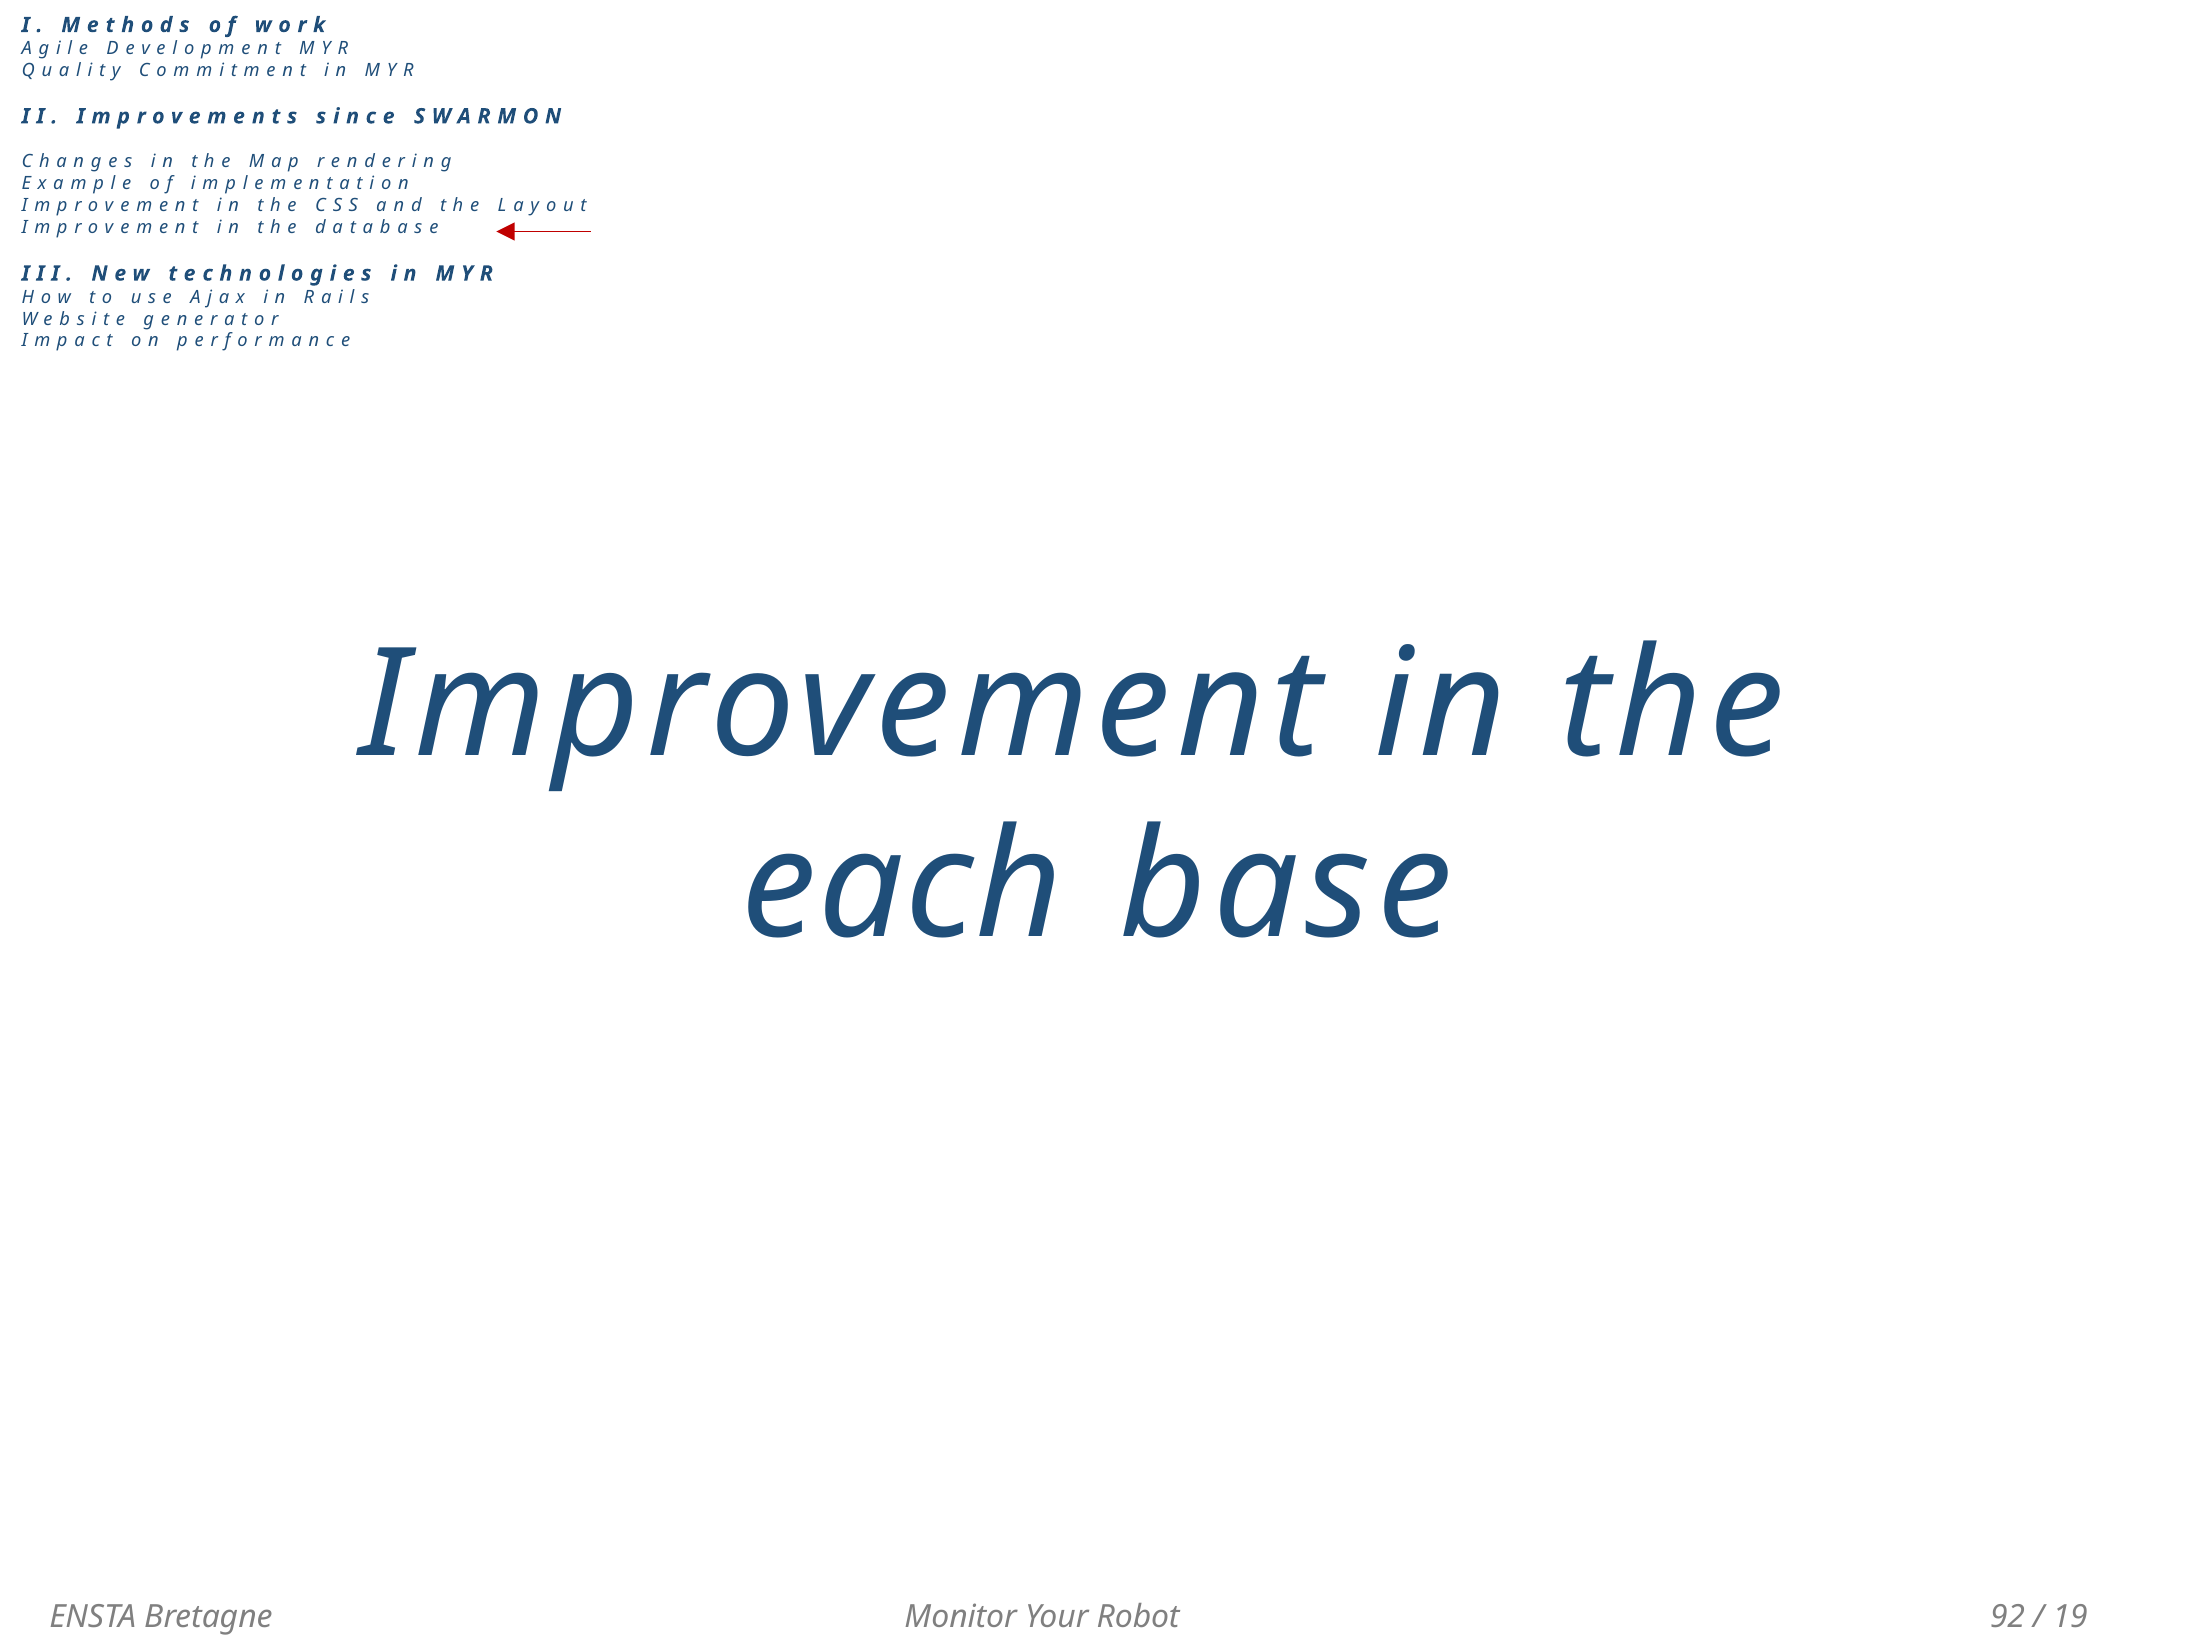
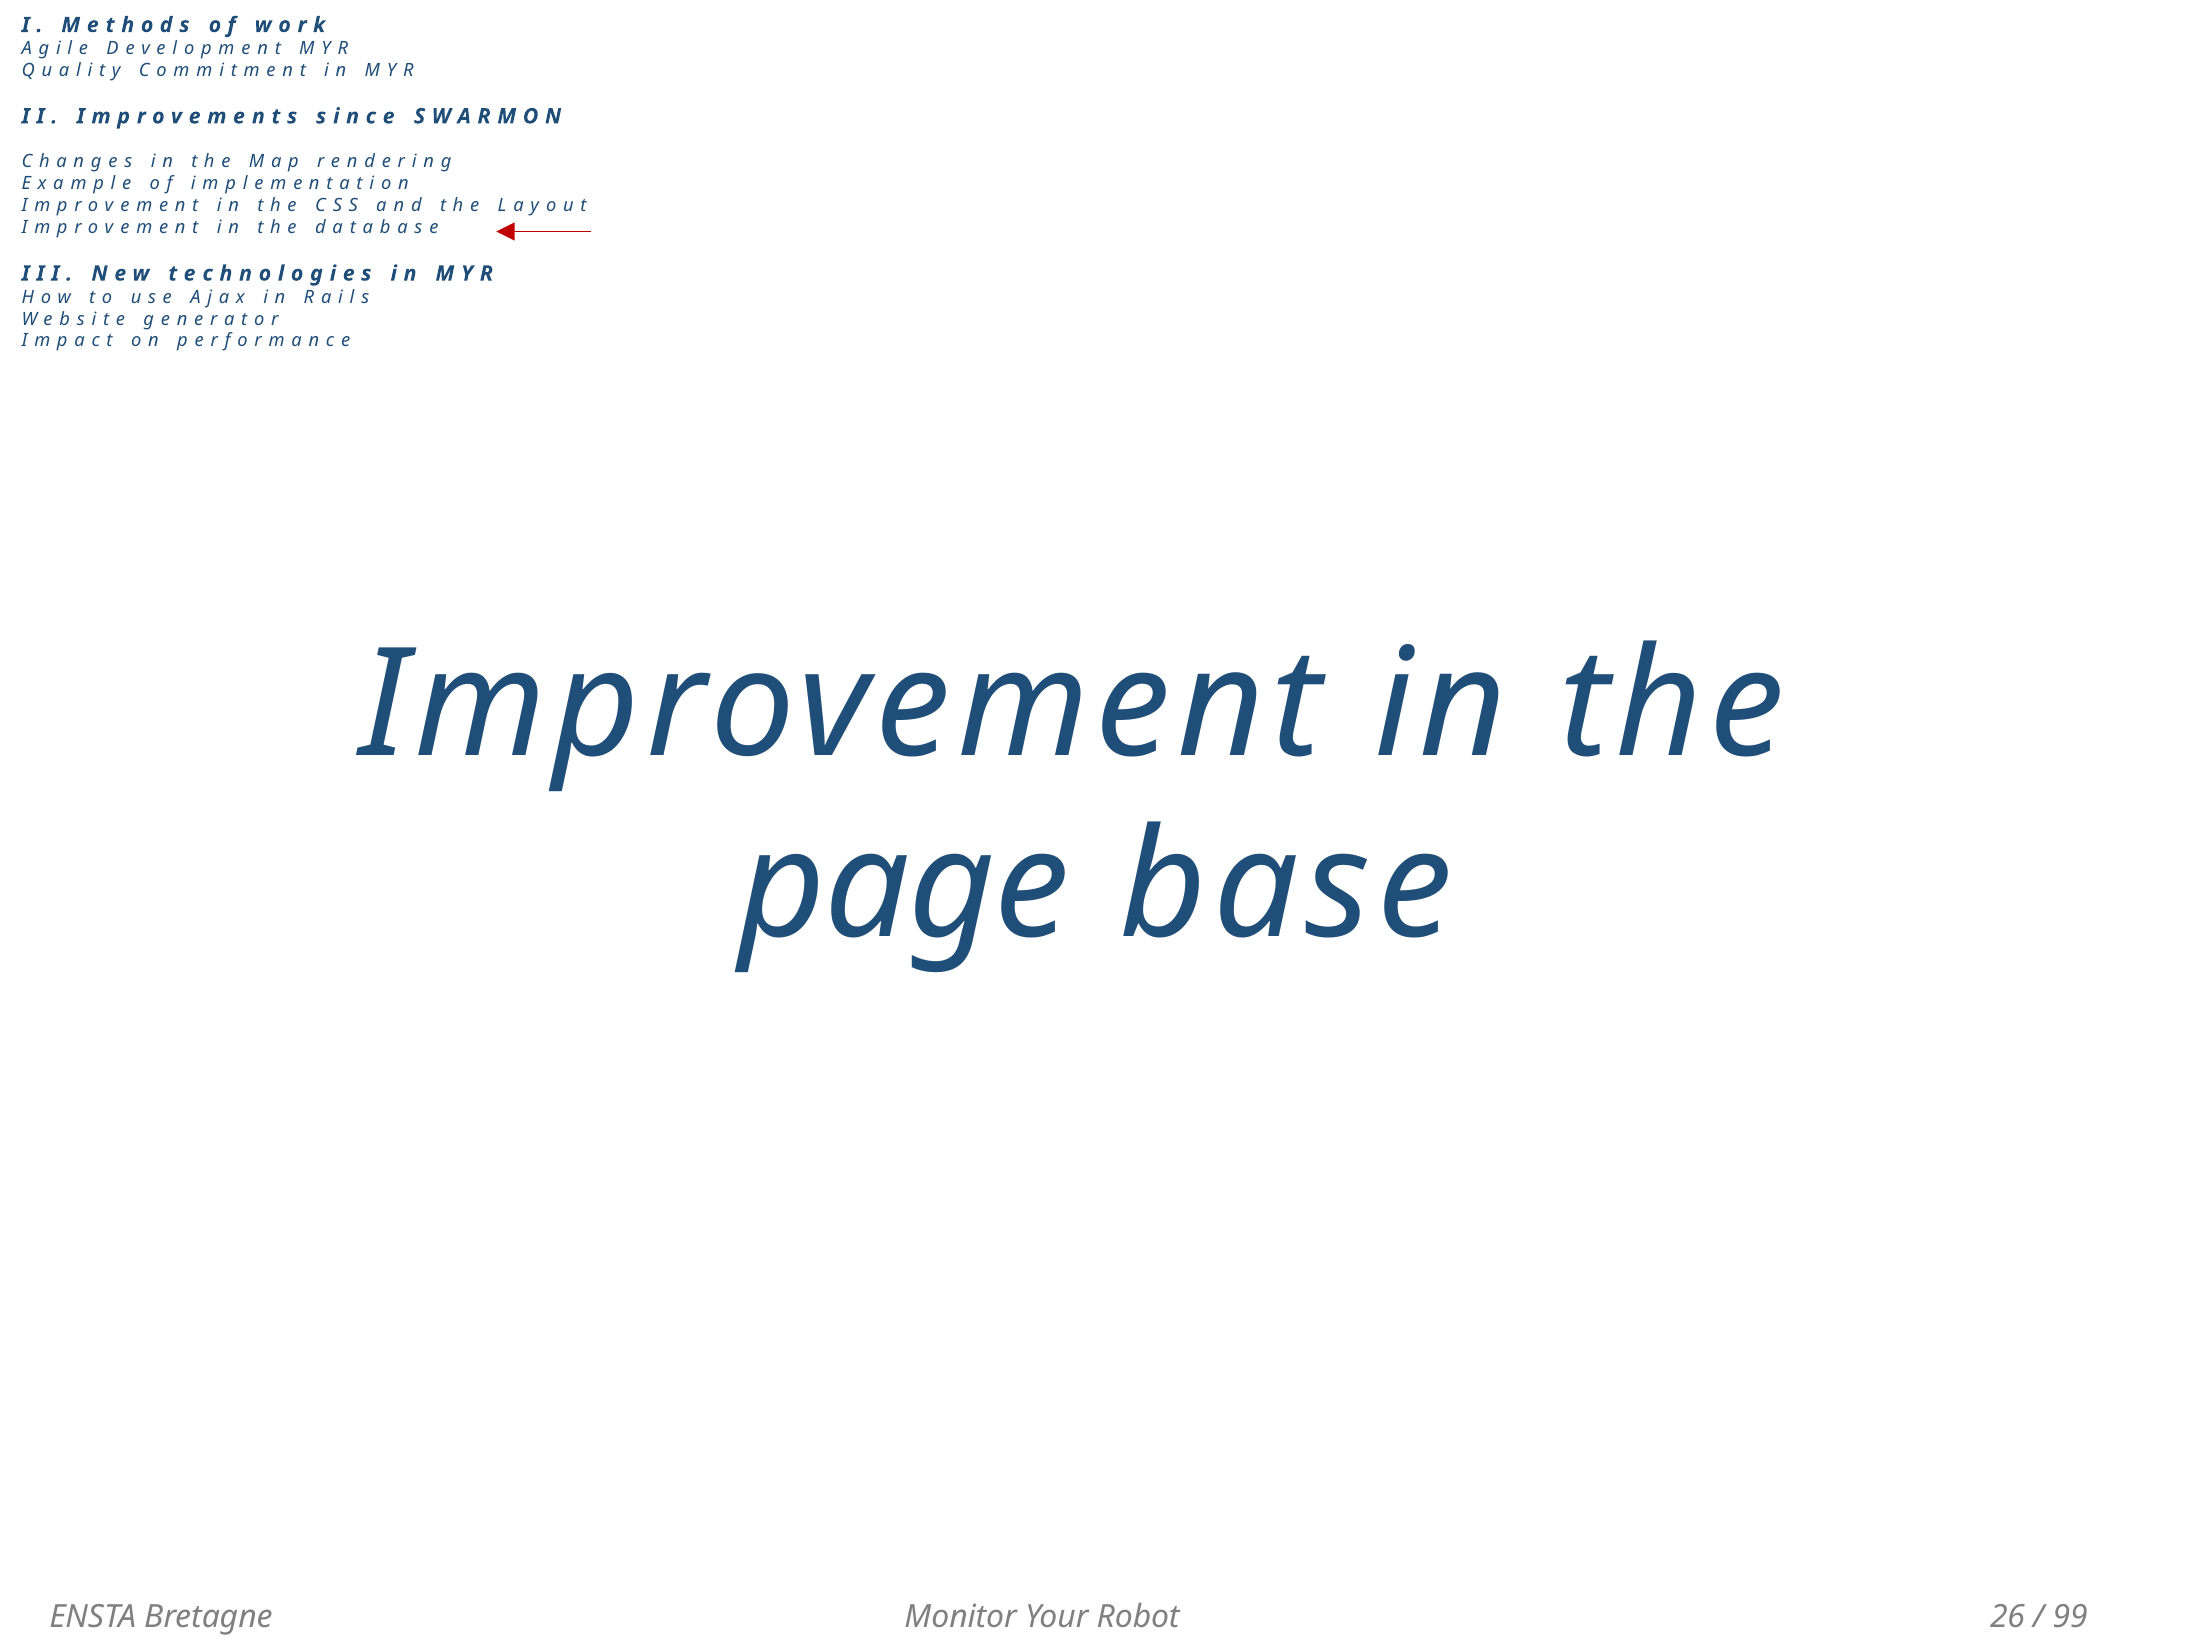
each: each -> page (904, 887)
92: 92 -> 26 (2008, 1617)
19: 19 -> 99 (2070, 1617)
